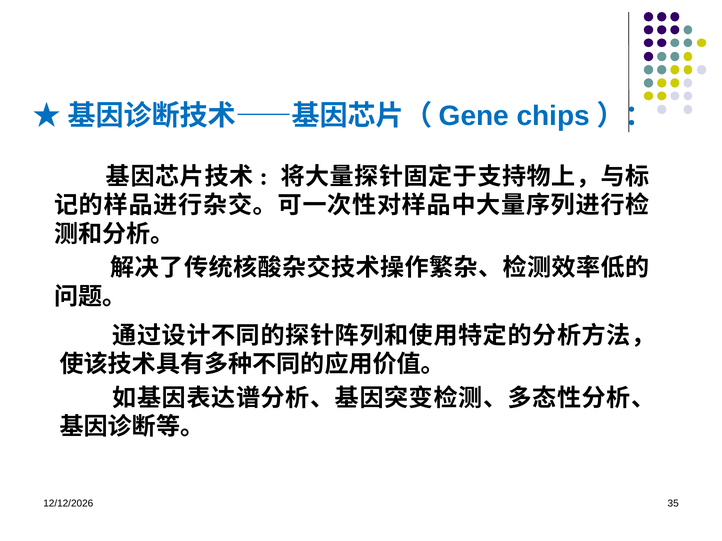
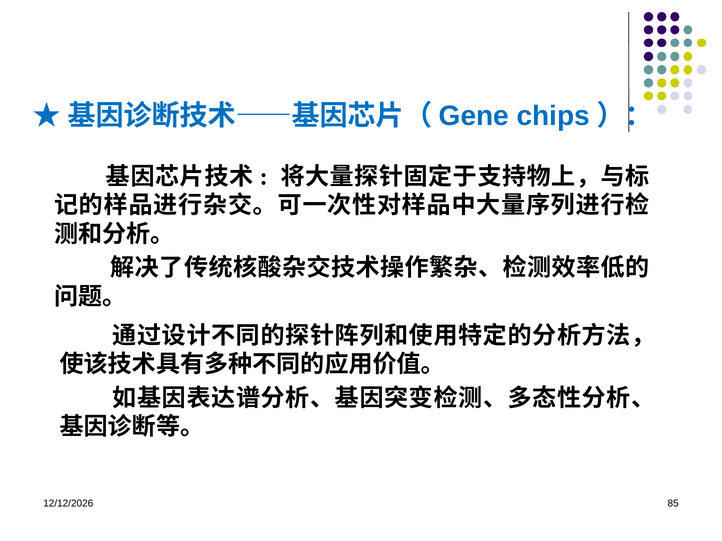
35: 35 -> 85 (673, 504)
